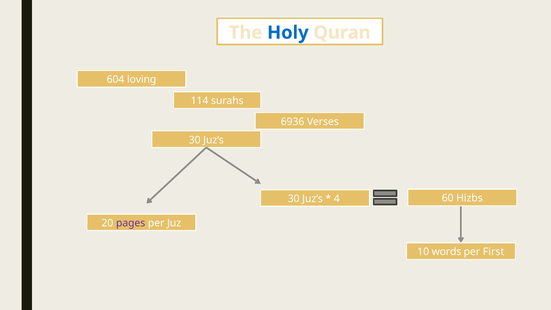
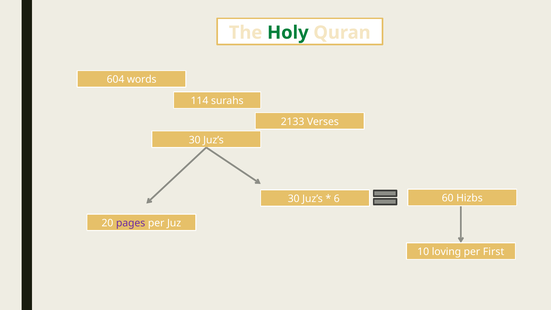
Holy colour: blue -> green (288, 33)
loving: loving -> words (142, 80)
6936: 6936 -> 2133 (293, 122)
4: 4 -> 6 (337, 199)
words: words -> loving (446, 252)
